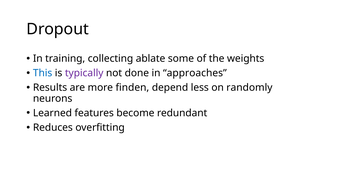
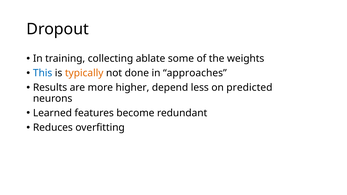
typically colour: purple -> orange (84, 73)
finden: finden -> higher (132, 88)
randomly: randomly -> predicted (249, 88)
